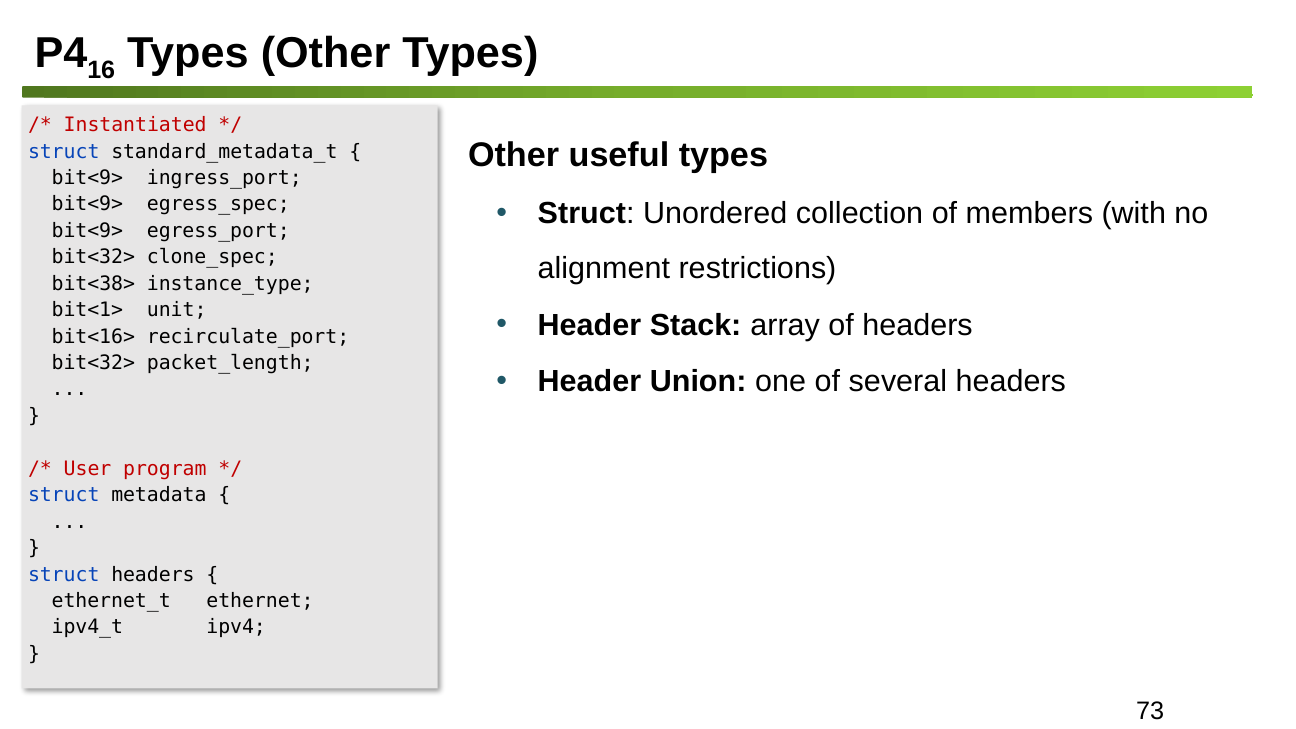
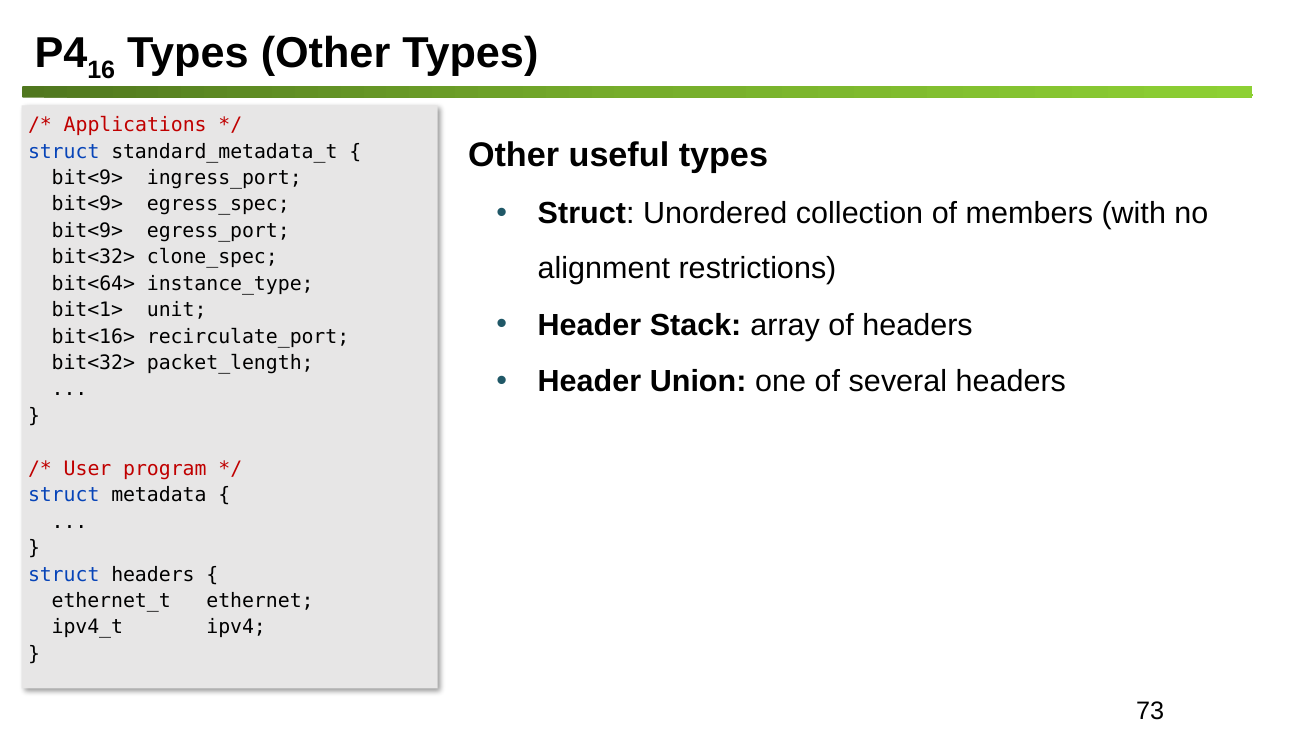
Instantiated: Instantiated -> Applications (135, 125)
bit<38>: bit<38> -> bit<64> (93, 284)
